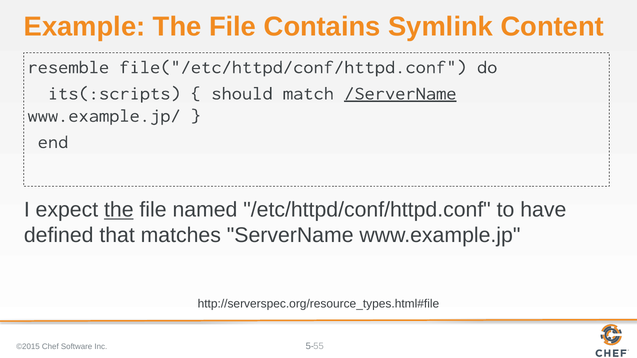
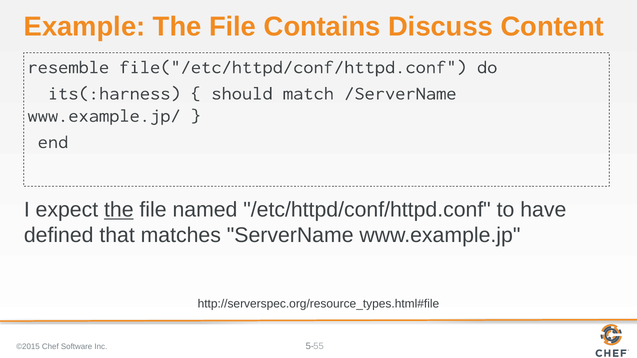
Symlink: Symlink -> Discuss (441, 27)
its(:scripts: its(:scripts -> its(:harness (114, 93)
/ServerName underline: present -> none (400, 93)
